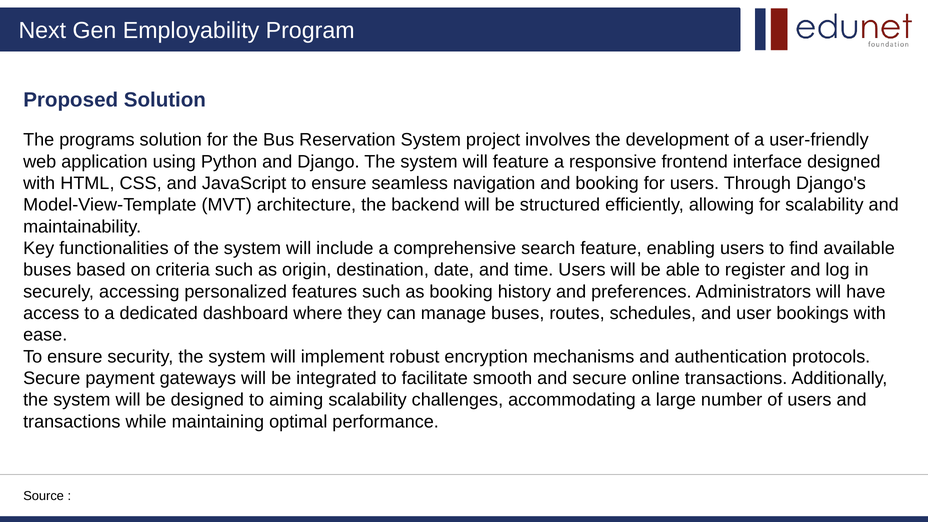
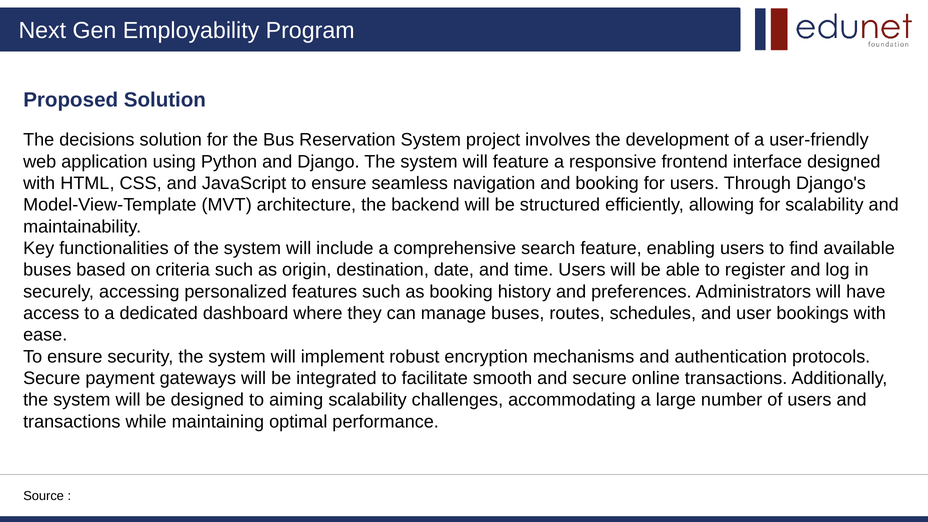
programs: programs -> decisions (97, 140)
